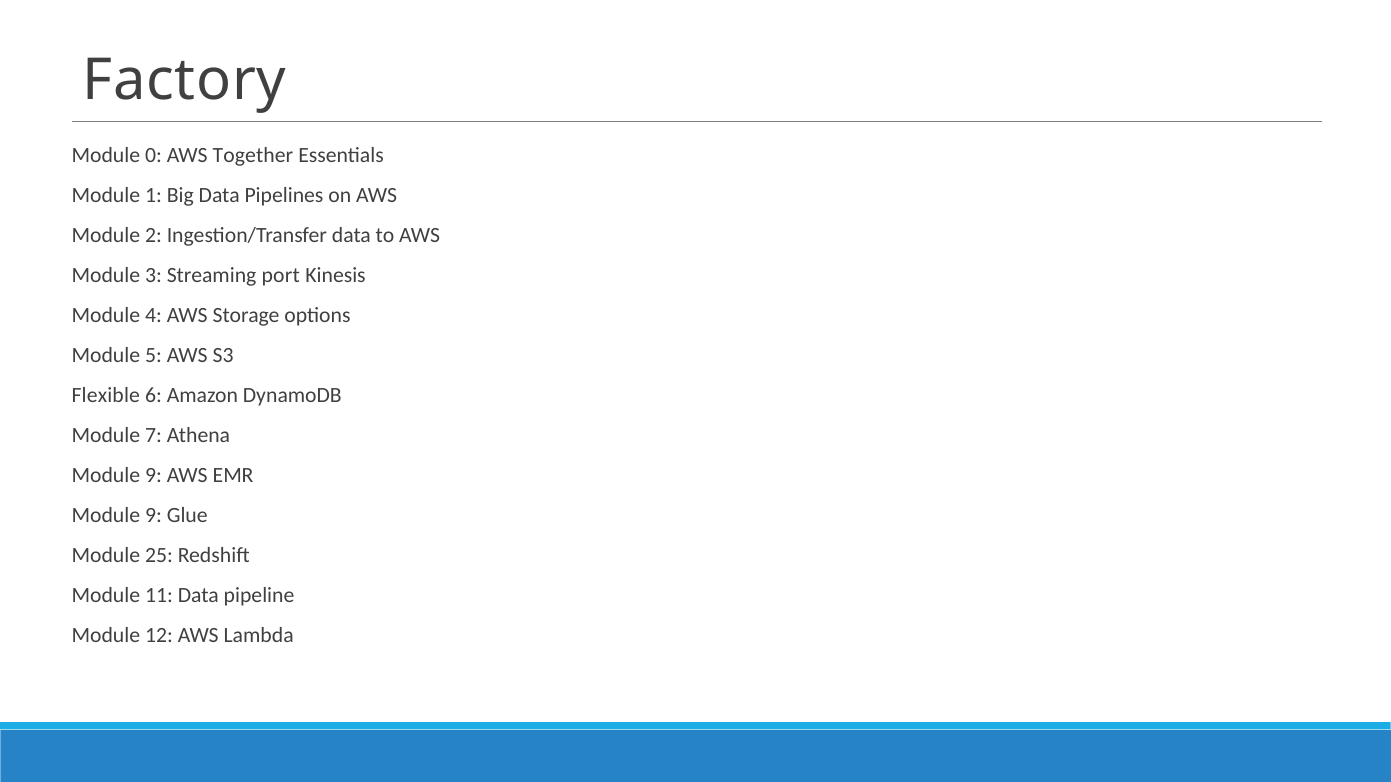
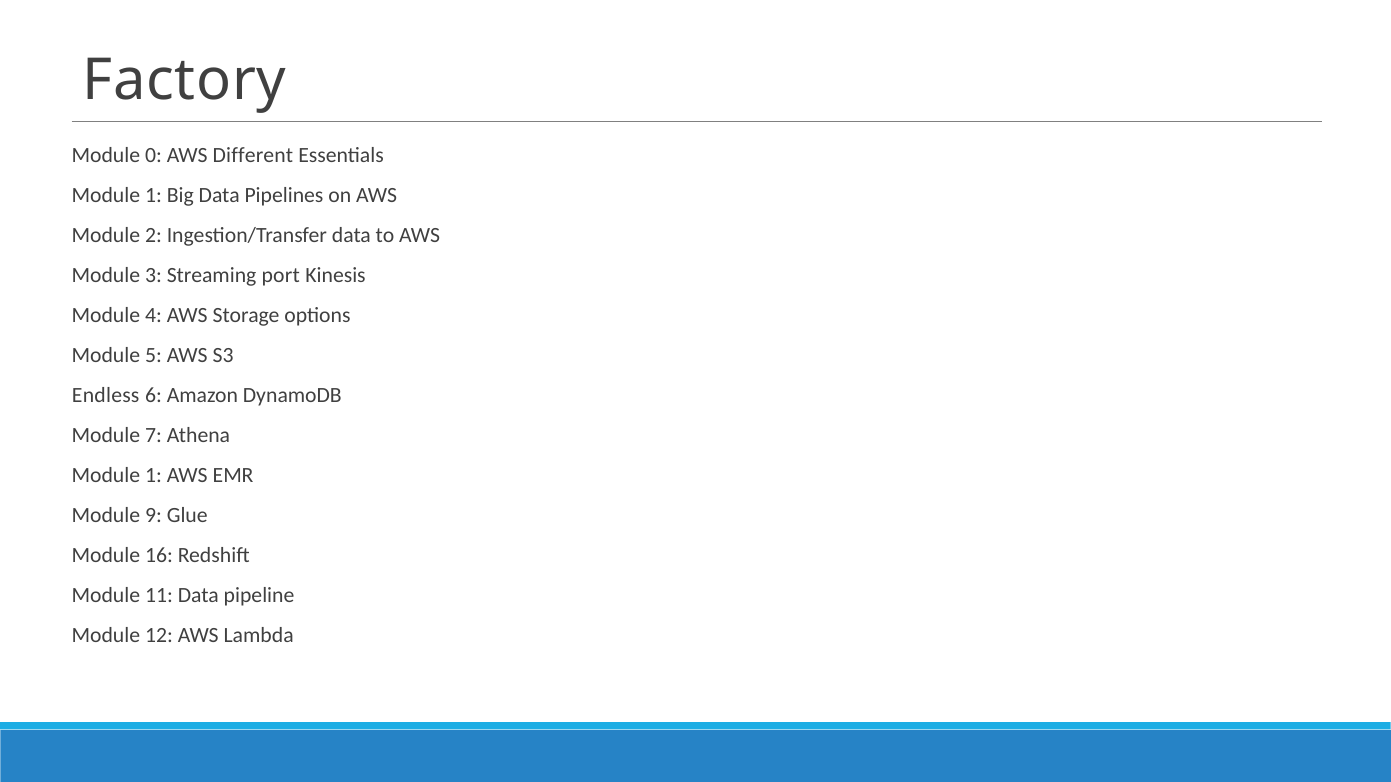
Together: Together -> Different (253, 156)
Flexible: Flexible -> Endless (106, 396)
9: 9 -> 1 (153, 476)
25: 25 -> 16 (159, 556)
